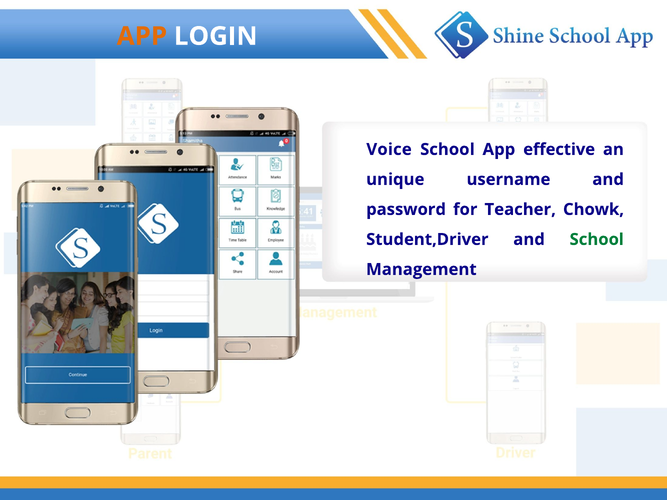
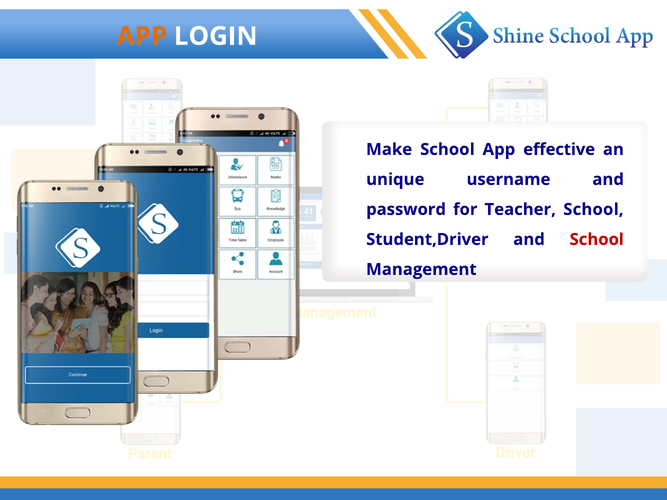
Voice: Voice -> Make (389, 150)
Teacher Chowk: Chowk -> School (593, 210)
School colour: green -> red (597, 240)
